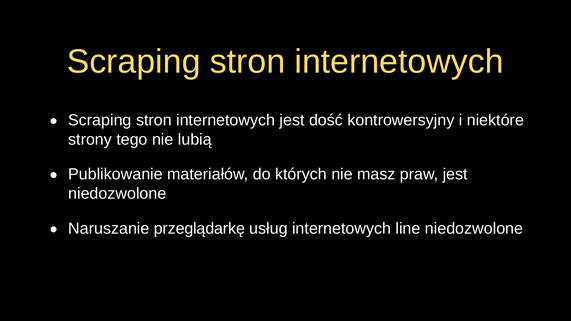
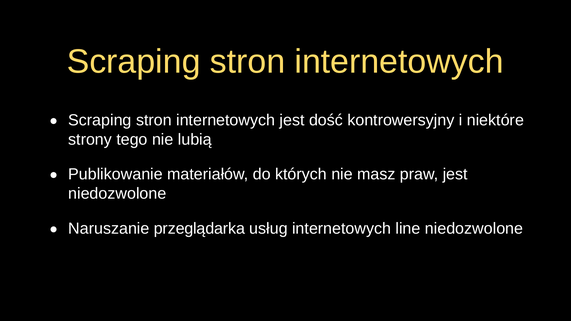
przeglądarkę: przeglądarkę -> przeglądarka (199, 229)
